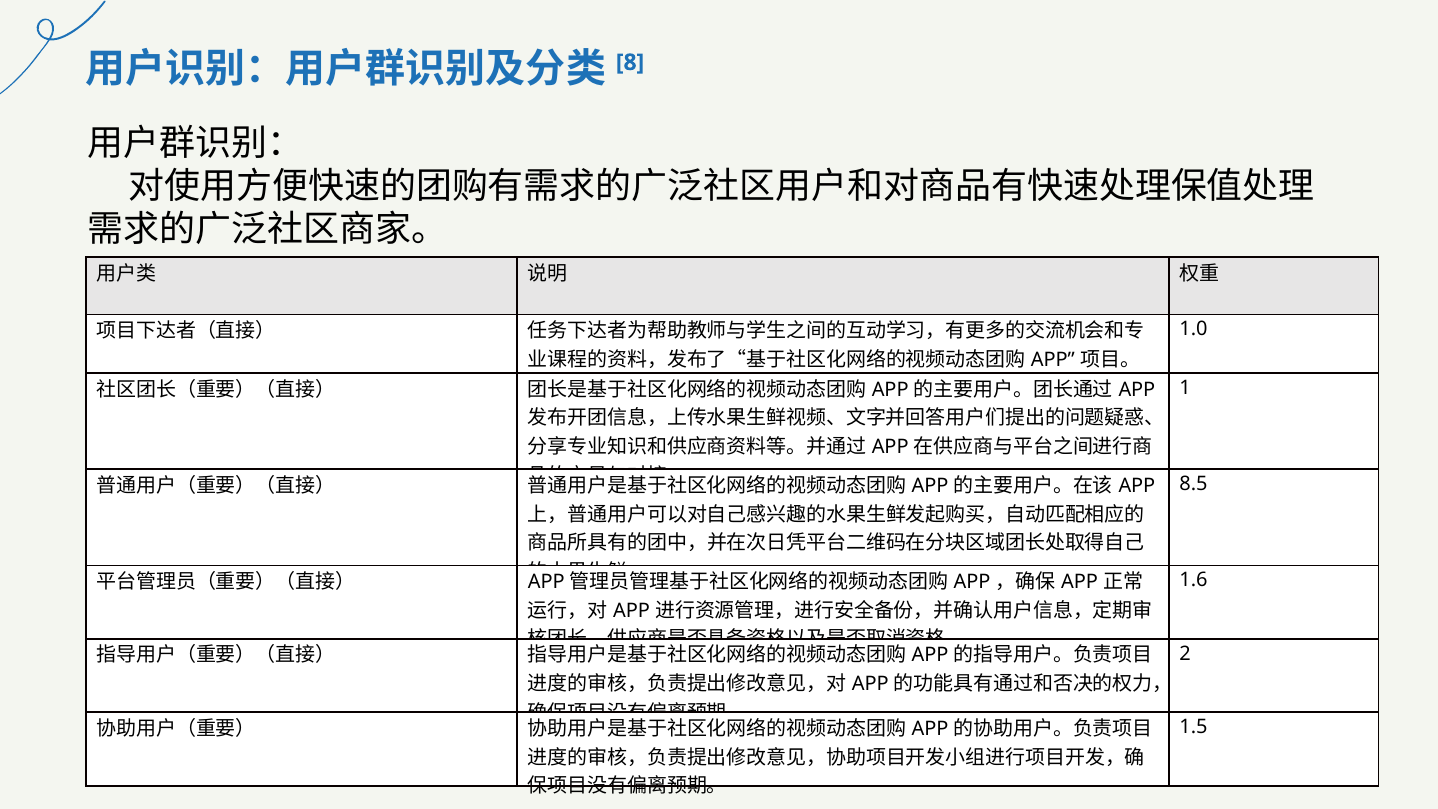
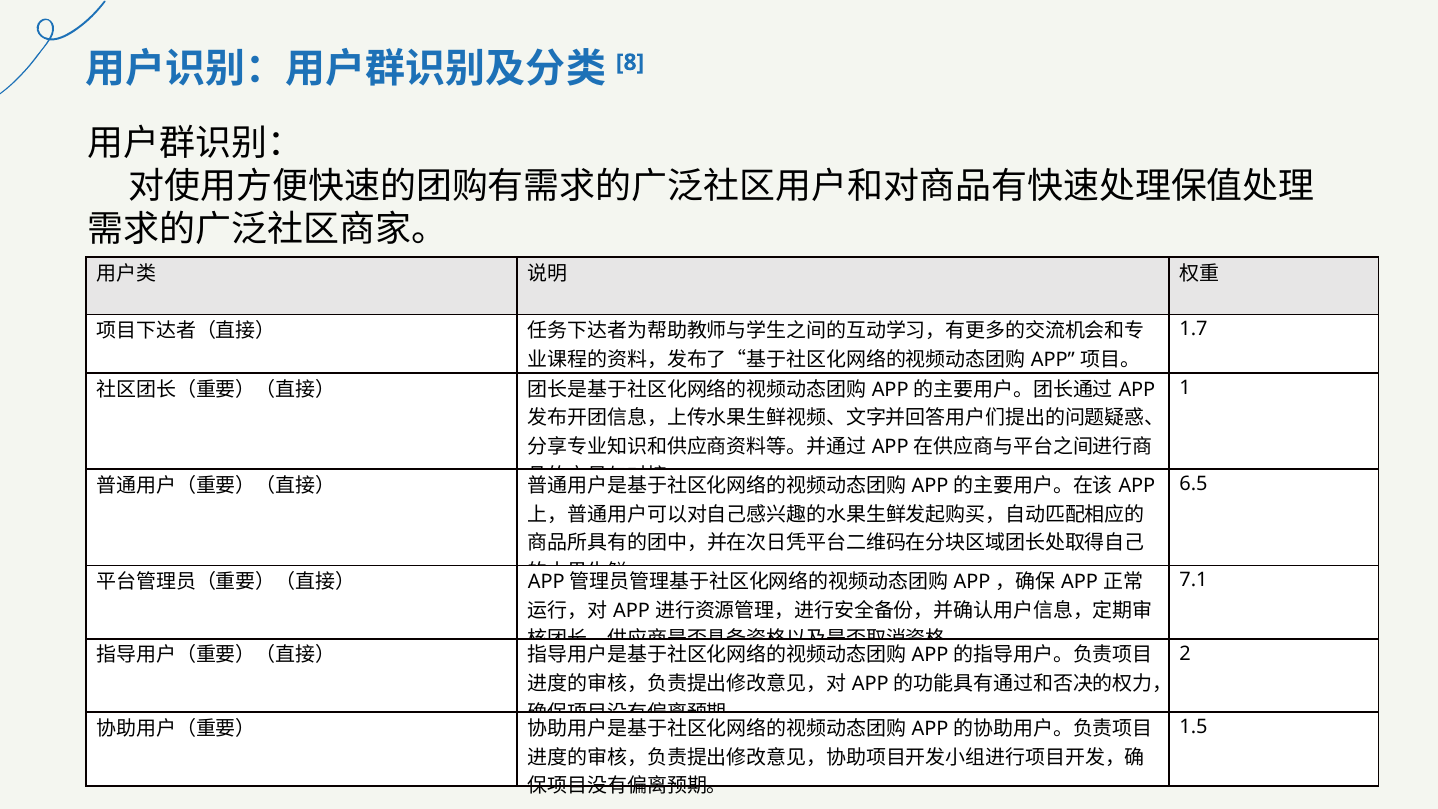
1.0: 1.0 -> 1.7 (1194, 329)
8.5: 8.5 -> 6.5 (1194, 484)
1.6: 1.6 -> 7.1 (1194, 580)
